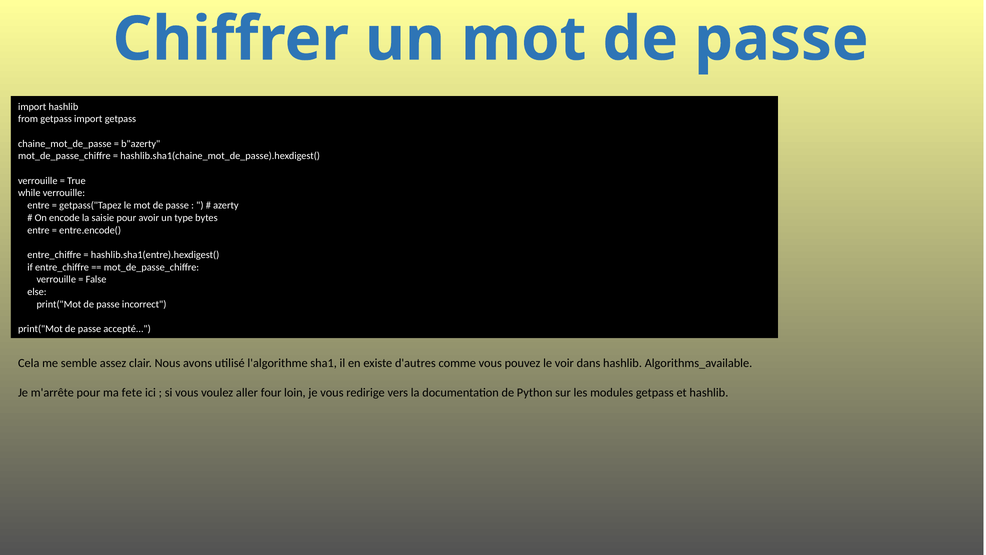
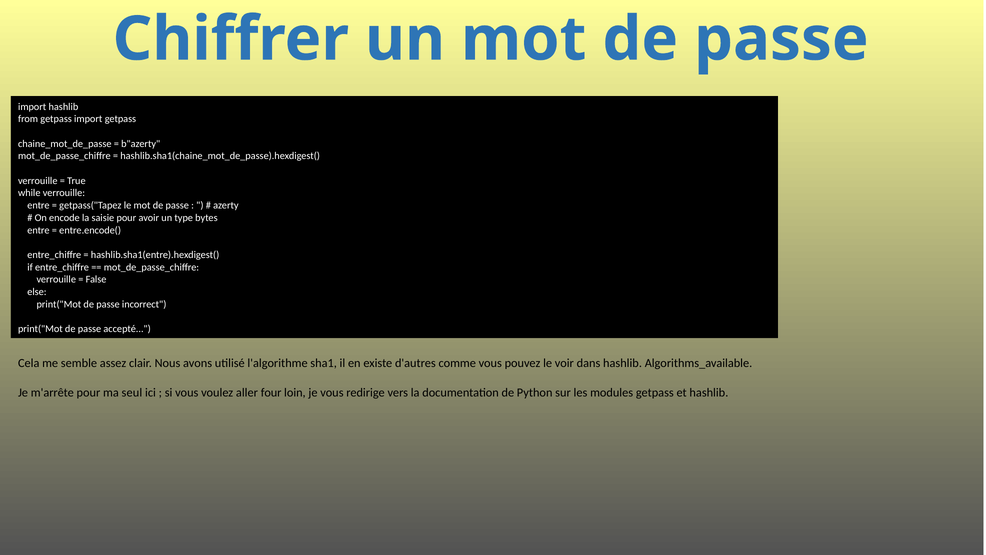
fete: fete -> seul (132, 392)
